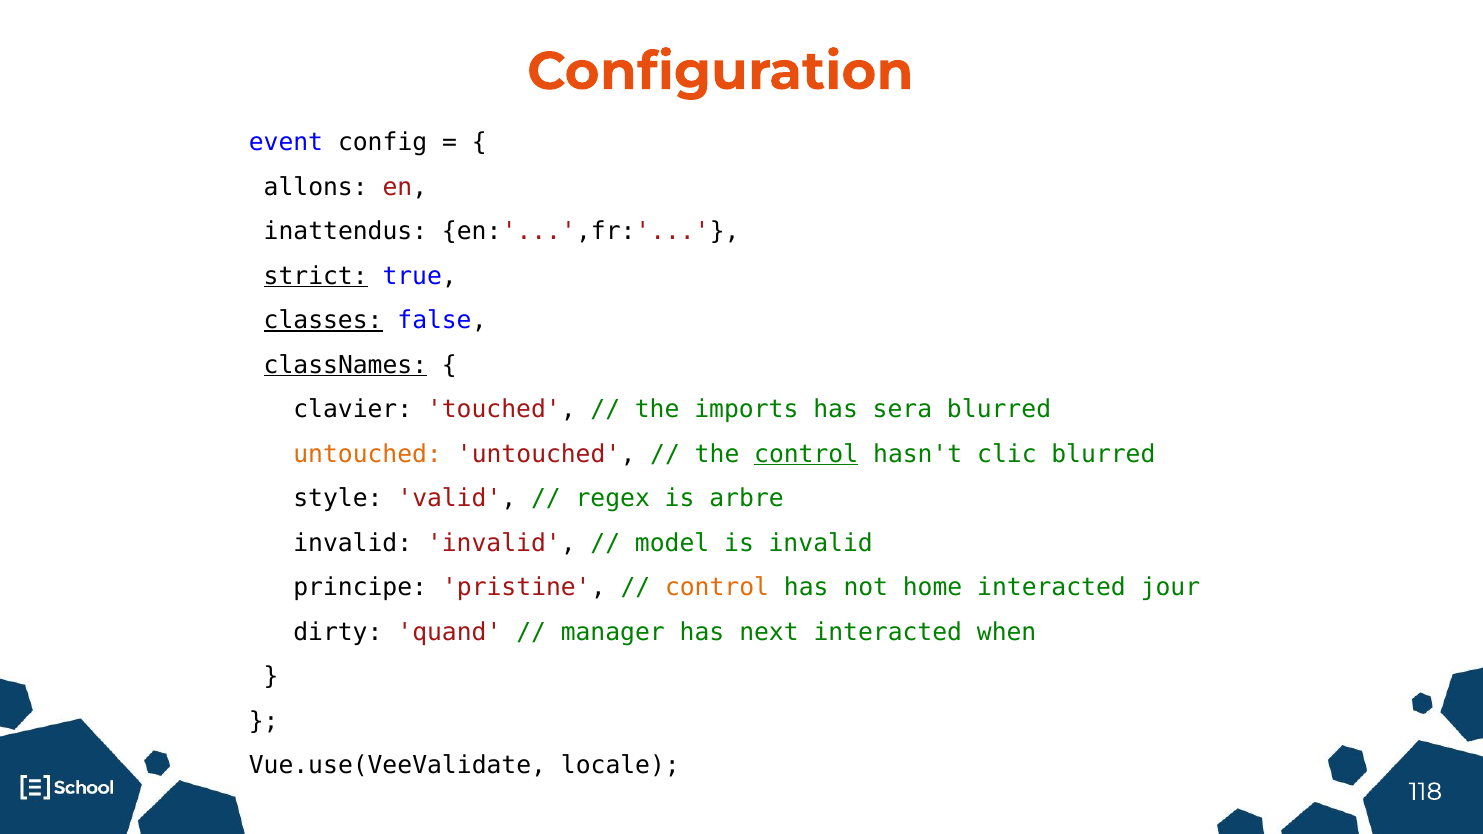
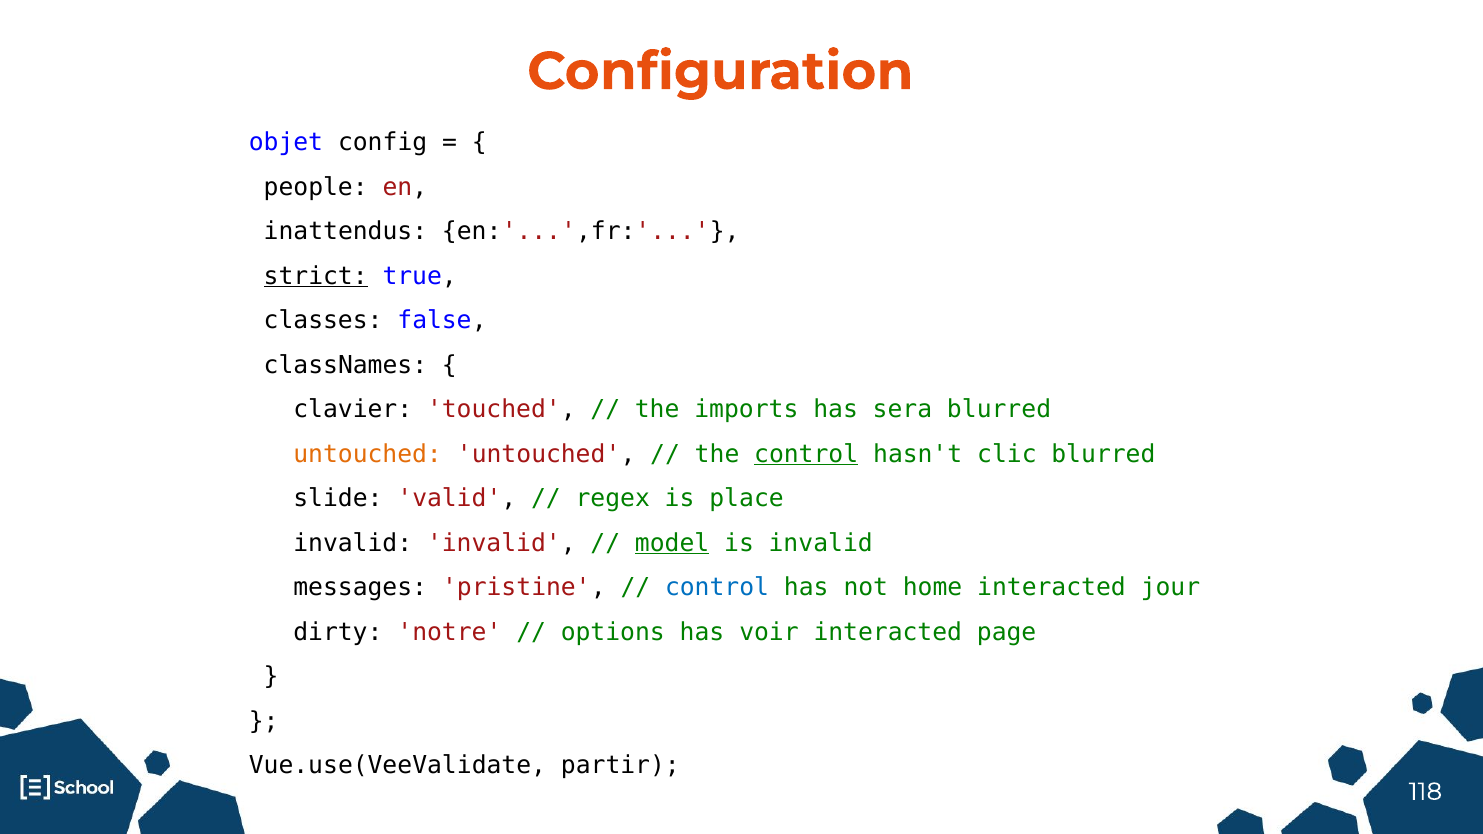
event: event -> objet (286, 143)
allons: allons -> people (316, 187)
classes underline: present -> none (323, 321)
classNames underline: present -> none (345, 365)
style: style -> slide (338, 499)
arbre: arbre -> place (747, 499)
model underline: none -> present (672, 543)
principe: principe -> messages (360, 588)
control colour: orange -> blue (717, 588)
quand: quand -> notre (449, 632)
manager: manager -> options (613, 632)
next: next -> voir (769, 632)
when: when -> page (1007, 632)
locale: locale -> partir (620, 766)
